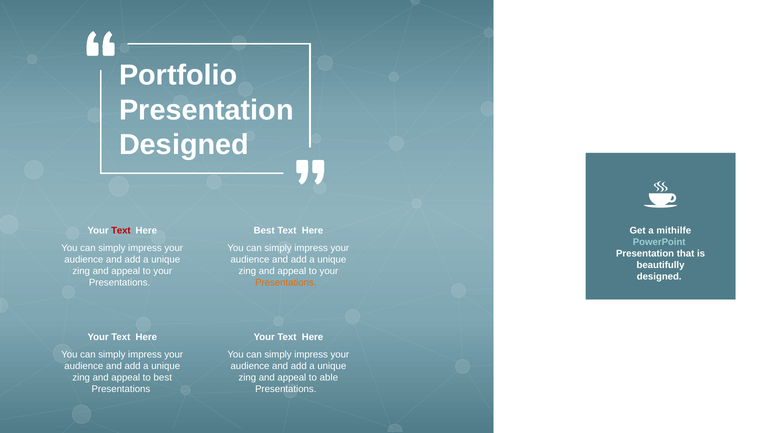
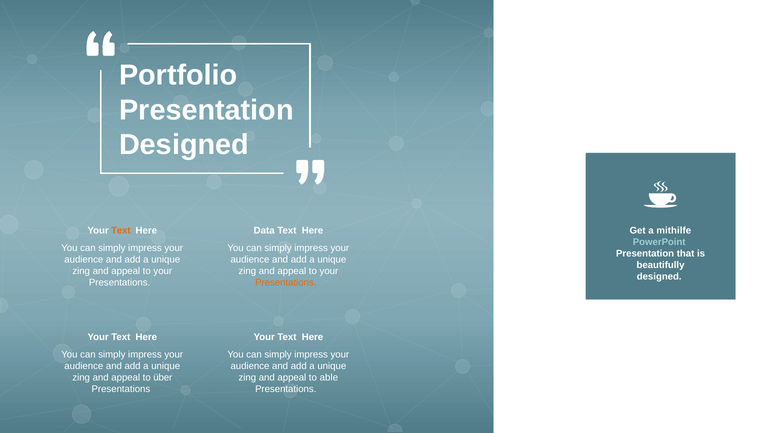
Text colour: red -> orange (121, 230)
Best: Best -> Data (264, 230)
to best: best -> über (163, 377)
